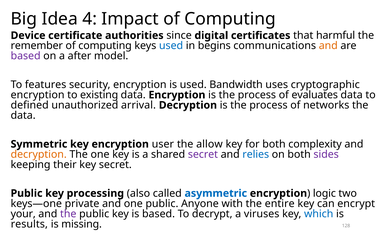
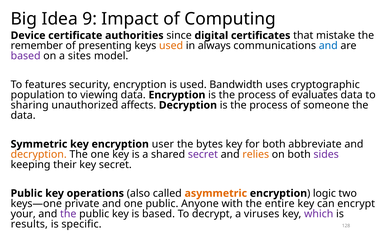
4: 4 -> 9 (90, 19)
harmful: harmful -> mistake (336, 36)
computing: computing -> presenting (105, 46)
used colour: blue -> orange (171, 46)
begins: begins -> always (214, 46)
and colour: orange -> blue (328, 46)
after: after -> sites (79, 56)
encryption: encryption -> population (38, 95)
existing: existing -> viewing (99, 95)
defined: defined -> sharing (30, 105)
arrival: arrival -> affects (139, 105)
networks: networks -> someone (326, 105)
allow: allow -> bytes (209, 144)
complexity: complexity -> abbreviate (315, 144)
relies colour: blue -> orange (256, 155)
processing: processing -> operations (95, 194)
asymmetric colour: blue -> orange (216, 194)
which colour: blue -> purple (319, 214)
missing: missing -> specific (81, 225)
